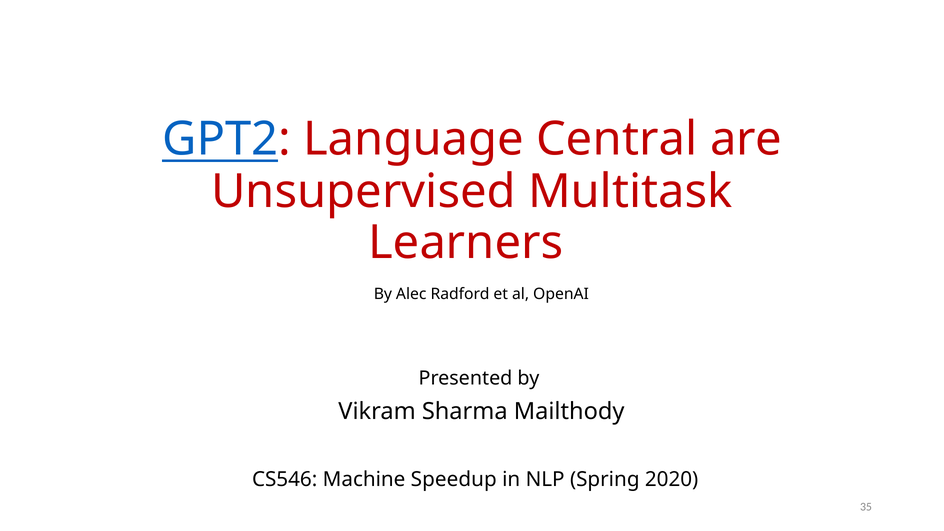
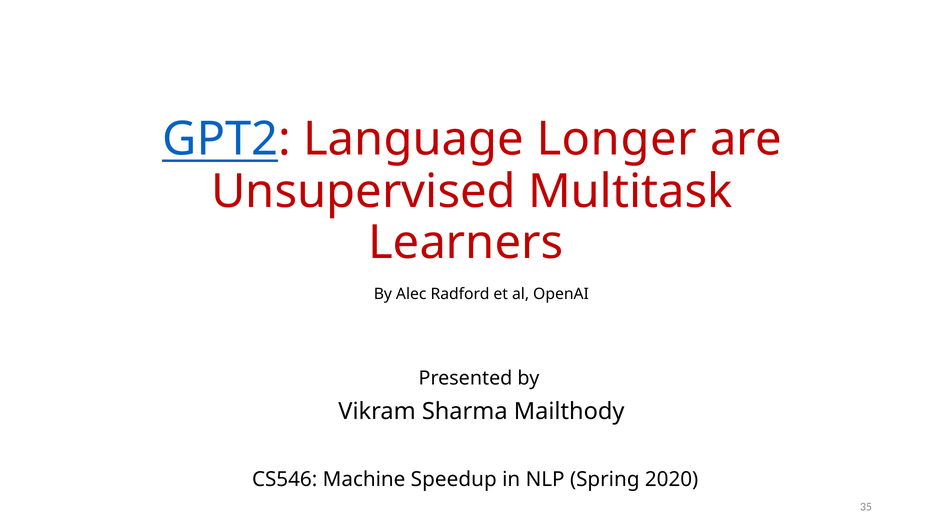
Central: Central -> Longer (617, 139)
